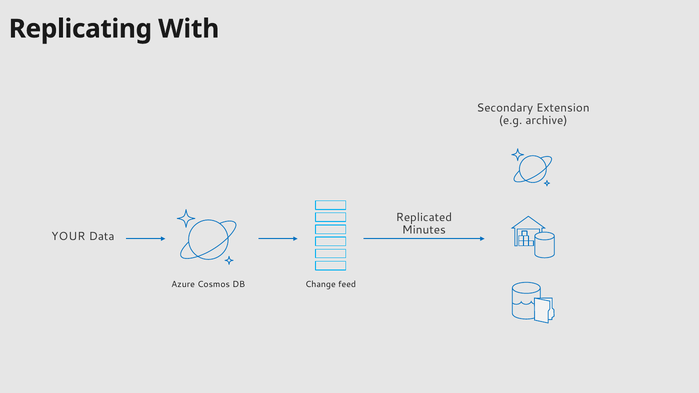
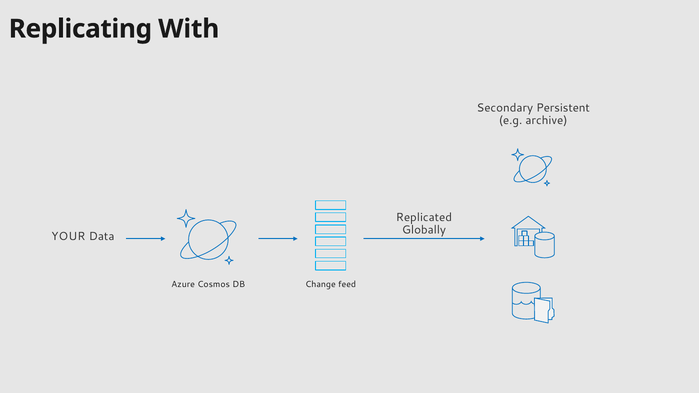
Extension: Extension -> Persistent (563, 108)
Minutes: Minutes -> Globally (424, 230)
